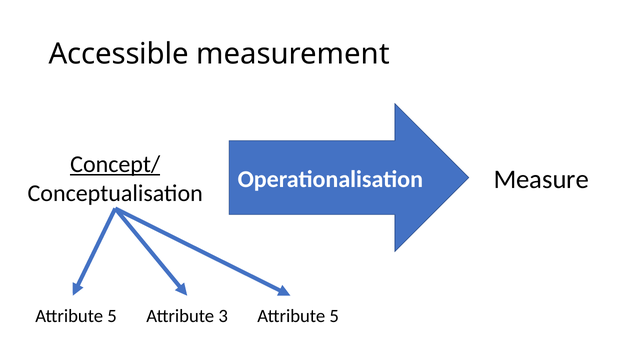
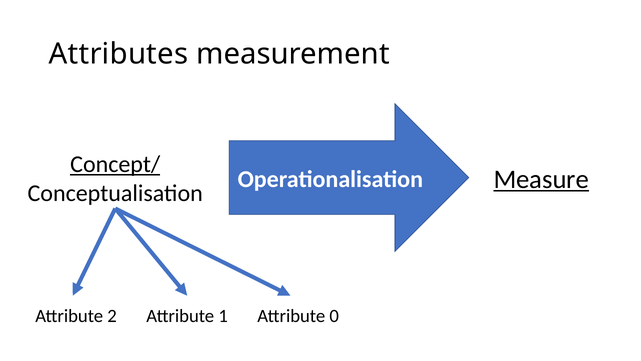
Accessible: Accessible -> Attributes (119, 54)
Measure underline: none -> present (541, 179)
5: 5 -> 2 (112, 316)
3: 3 -> 1 (223, 316)
5: 5 -> 0 (334, 316)
